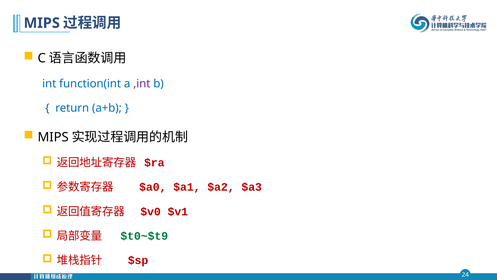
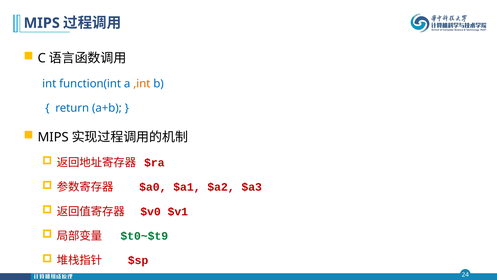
,int colour: purple -> orange (142, 84)
